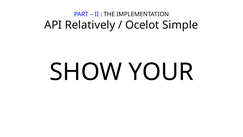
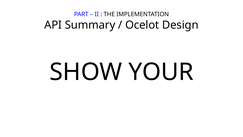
Relatively: Relatively -> Summary (90, 25)
Simple: Simple -> Design (180, 25)
